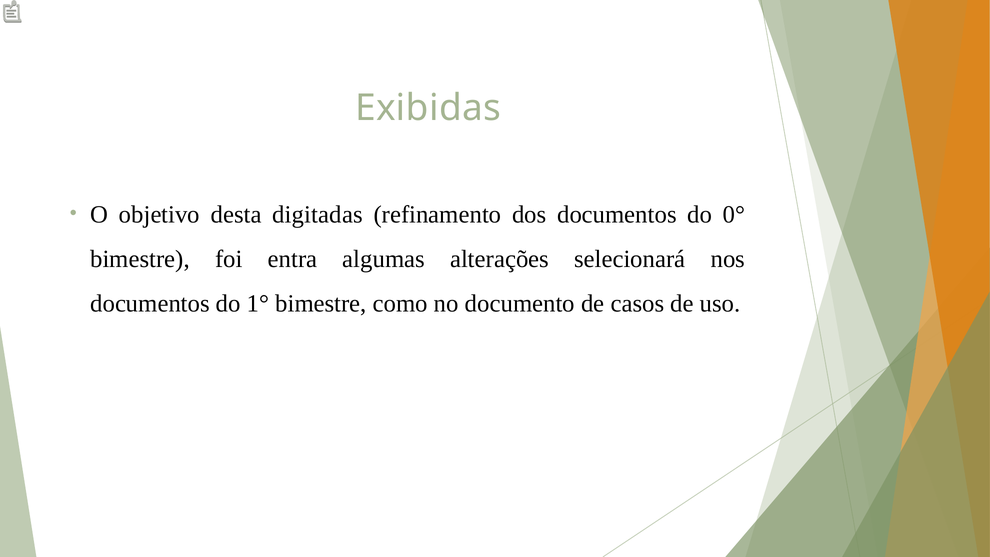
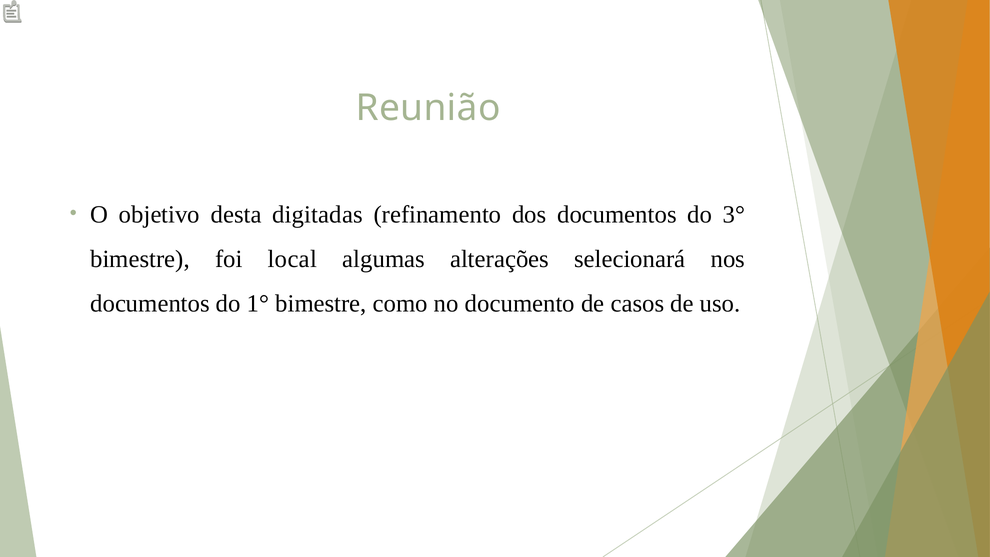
Exibidas: Exibidas -> Reunião (428, 108)
0°: 0° -> 3° (734, 214)
entra: entra -> local (292, 259)
